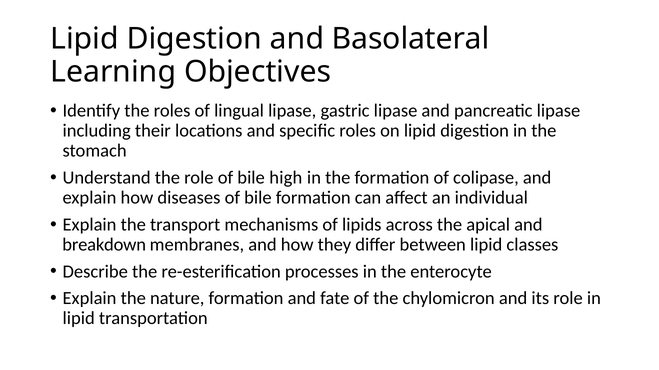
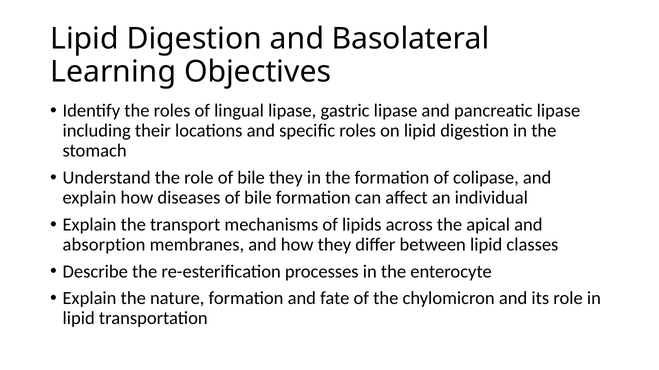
bile high: high -> they (286, 178)
breakdown: breakdown -> absorption (104, 245)
